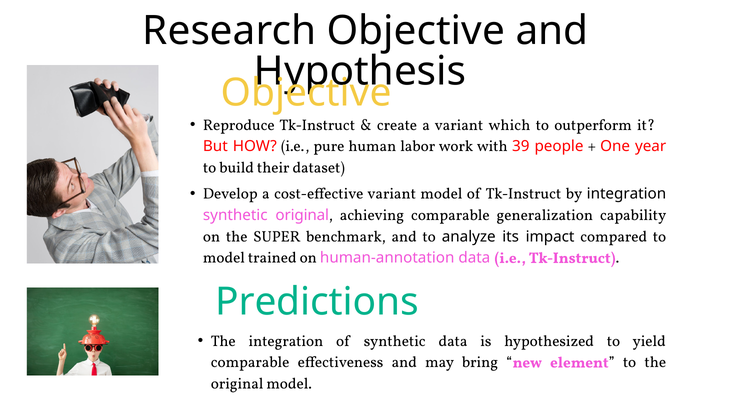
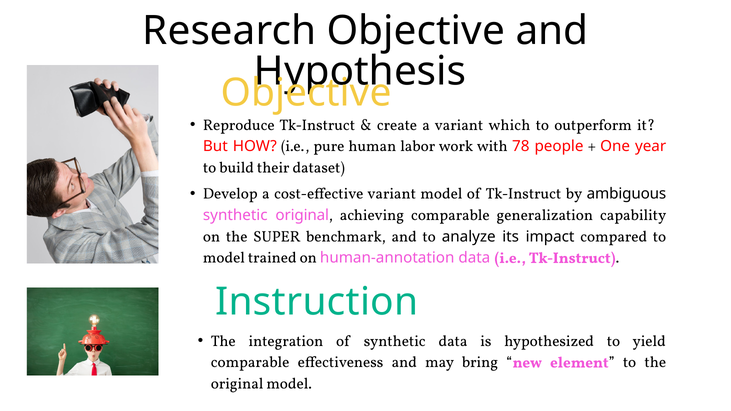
39: 39 -> 78 (521, 146)
by integration: integration -> ambiguous (627, 194)
Predictions: Predictions -> Instruction (317, 302)
